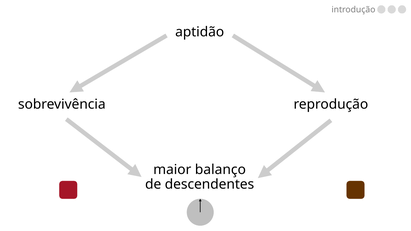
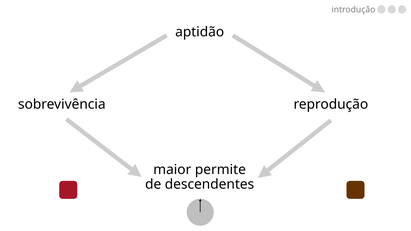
balanço: balanço -> permite (220, 170)
